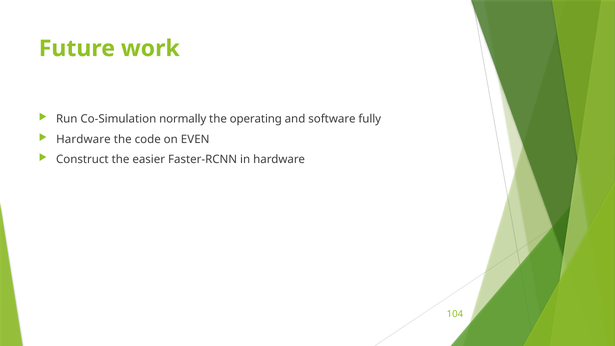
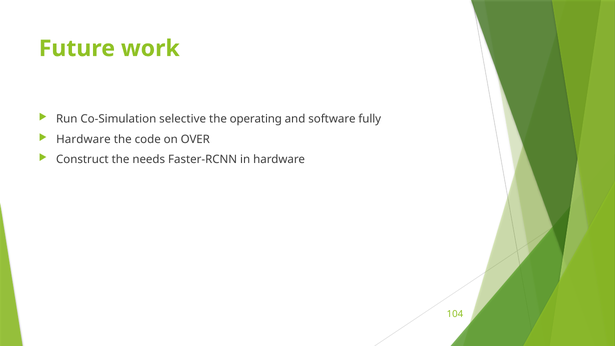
normally: normally -> selective (183, 119)
EVEN: EVEN -> OVER (195, 139)
easier: easier -> needs (149, 160)
